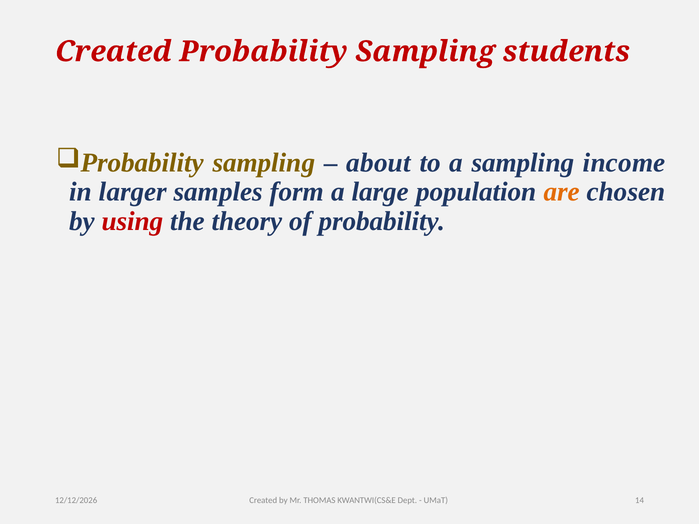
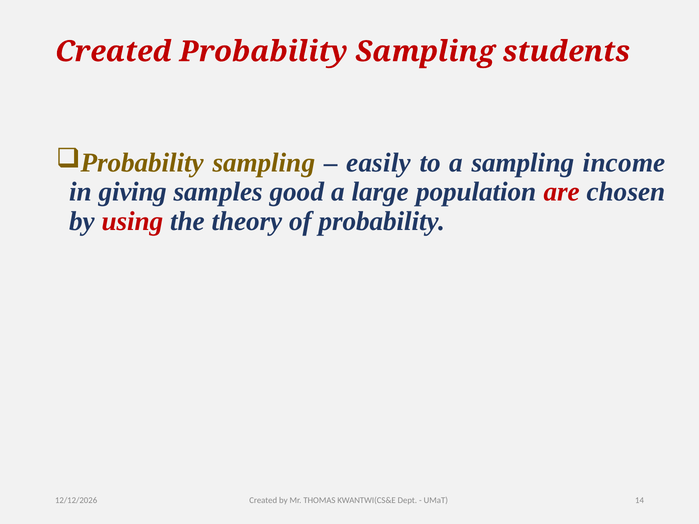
about: about -> easily (379, 163)
larger: larger -> giving (133, 192)
form: form -> good (297, 192)
are colour: orange -> red (562, 192)
